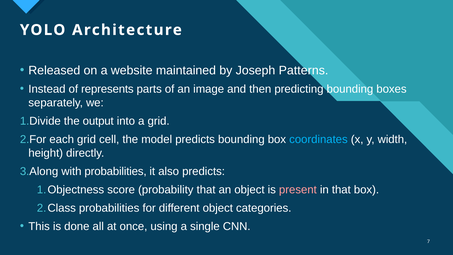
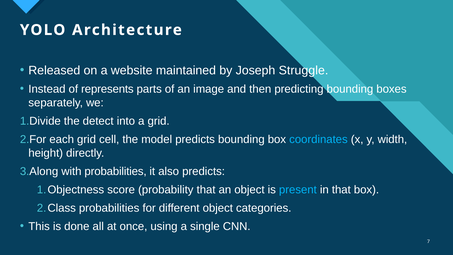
Patterns: Patterns -> Struggle (304, 70)
output: output -> detect (98, 121)
present colour: pink -> light blue (298, 190)
